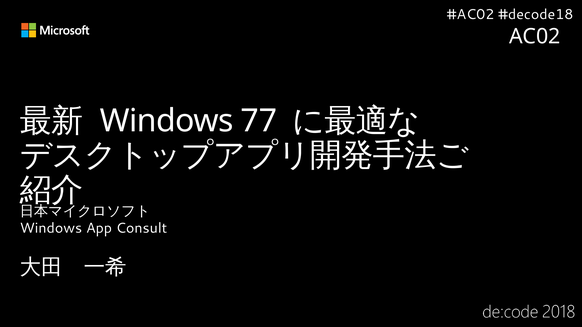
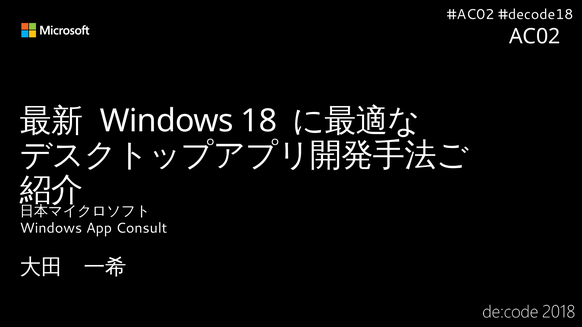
77: 77 -> 18 (259, 121)
